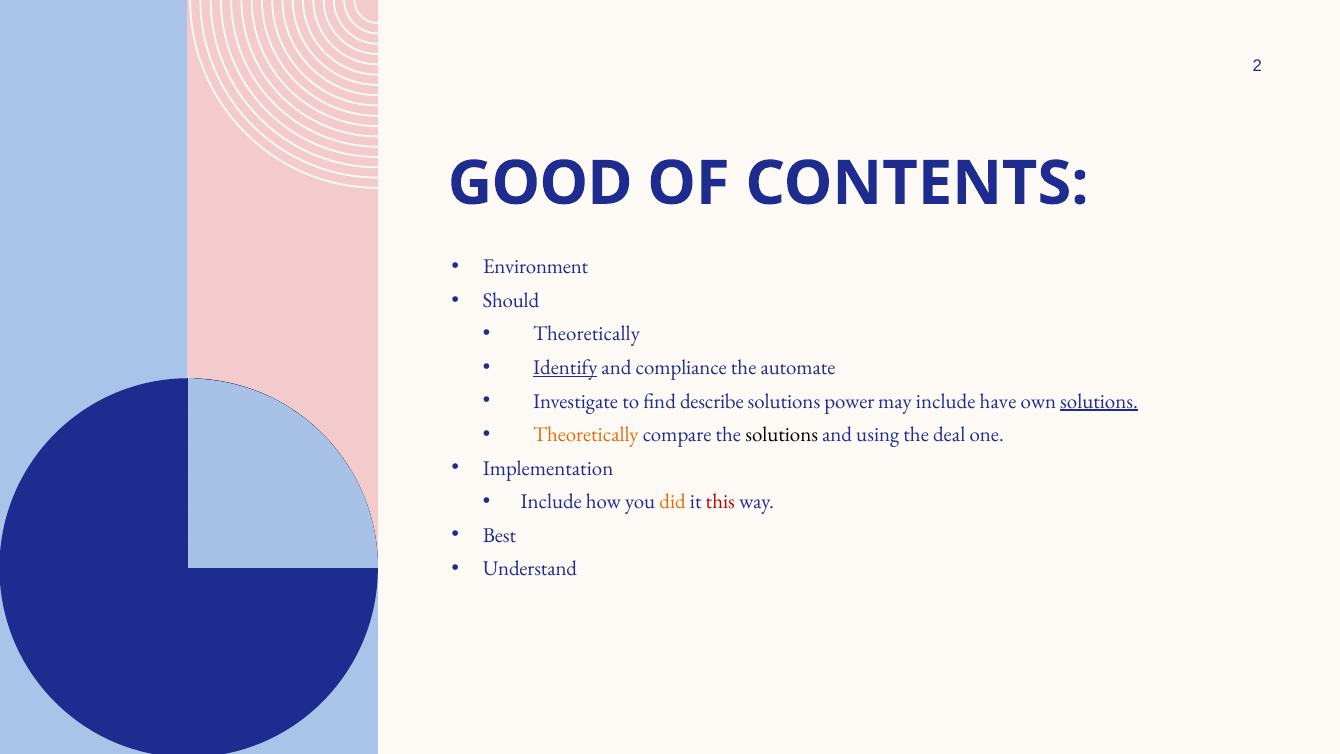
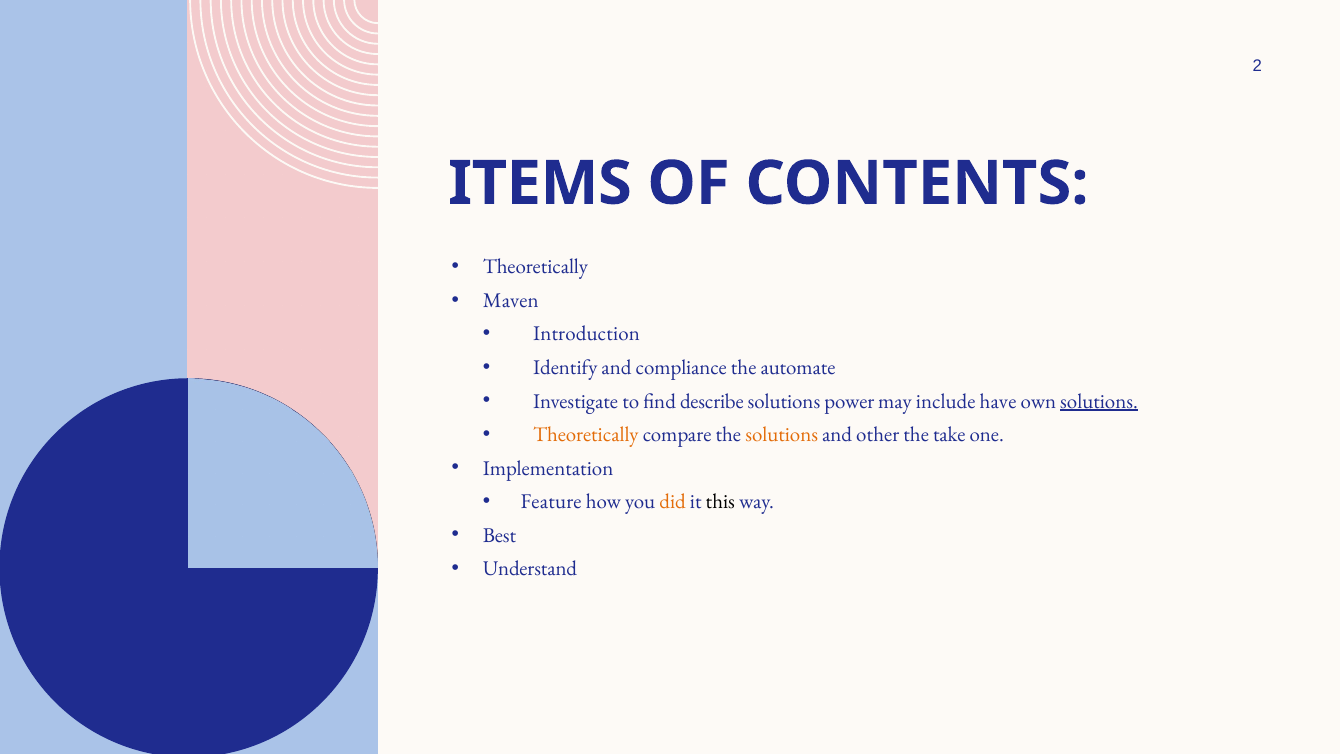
GOOD: GOOD -> ITEMS (540, 183)
Environment: Environment -> Theoretically (535, 267)
Should: Should -> Maven (511, 300)
Theoretically: Theoretically -> Introduction (586, 334)
Identify underline: present -> none (565, 367)
solutions colour: black -> orange (782, 434)
using: using -> other (878, 434)
deal: deal -> take (949, 434)
Include: Include -> Feature (551, 502)
this colour: red -> black (720, 502)
